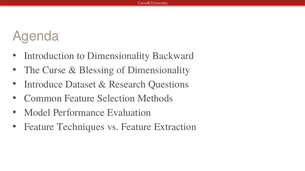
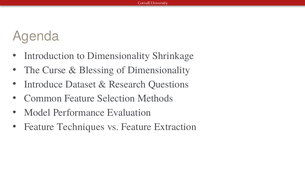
Backward: Backward -> Shrinkage (173, 56)
